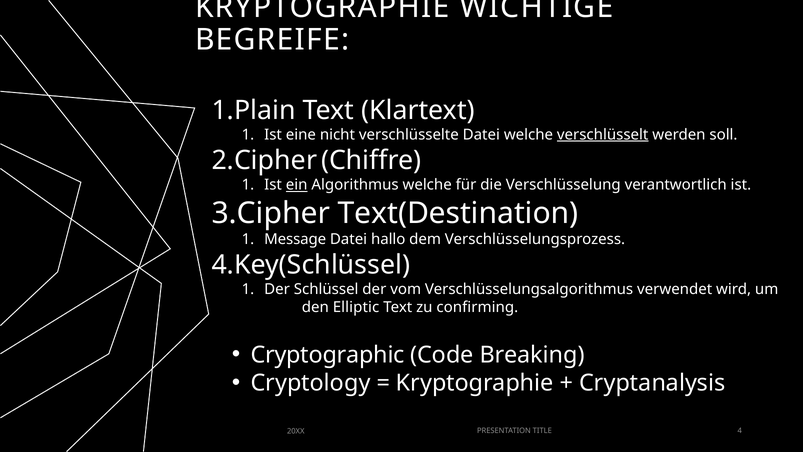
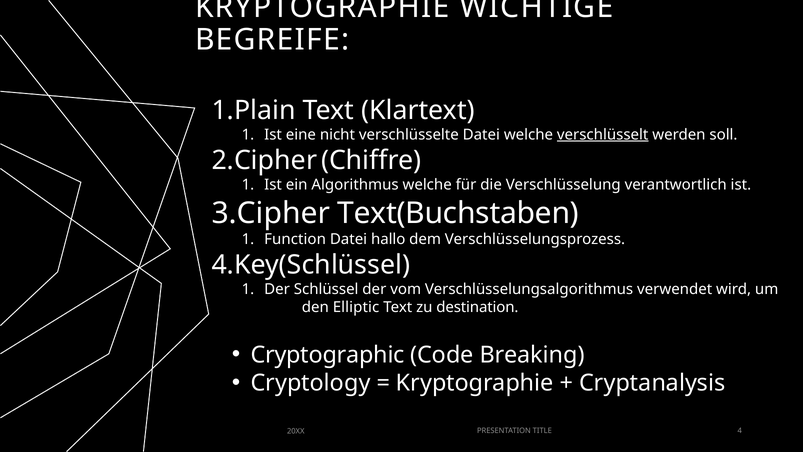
ein underline: present -> none (297, 185)
Text(Destination: Text(Destination -> Text(Buchstaben (458, 213)
Message: Message -> Function (295, 239)
confirming: confirming -> destination (477, 307)
